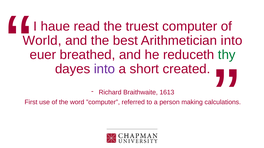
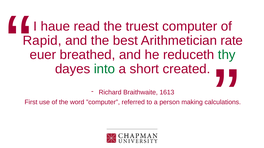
World: World -> Rapid (42, 41)
Arithmetician into: into -> rate (232, 41)
into colour: purple -> green (104, 69)
